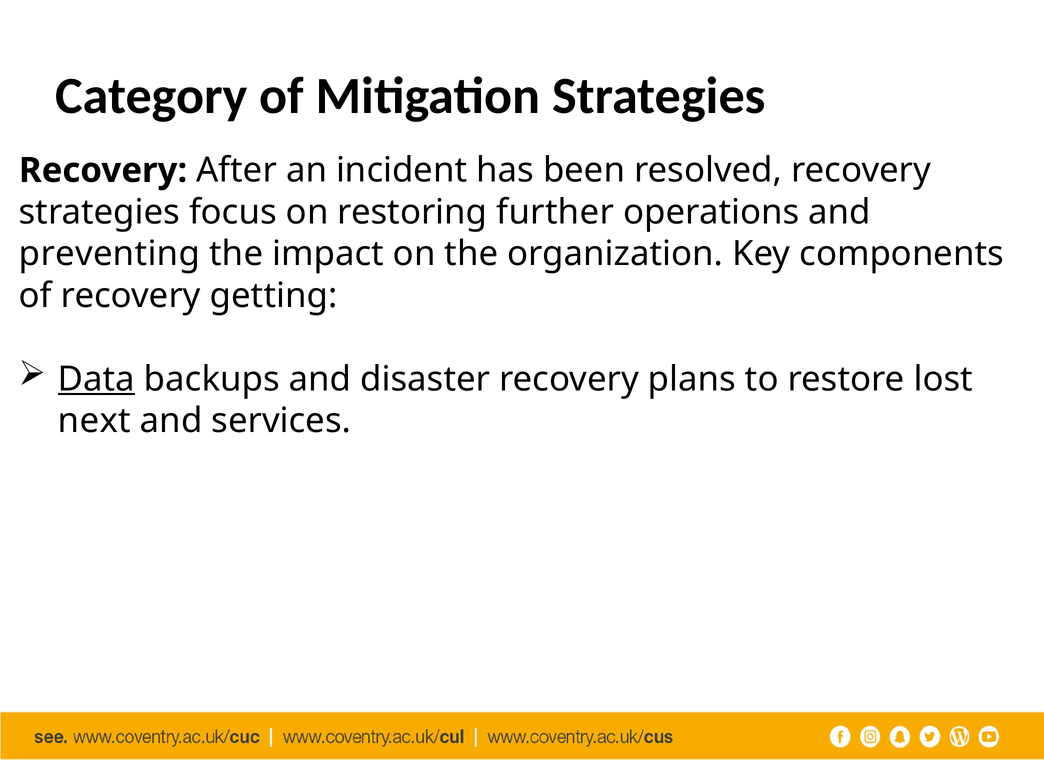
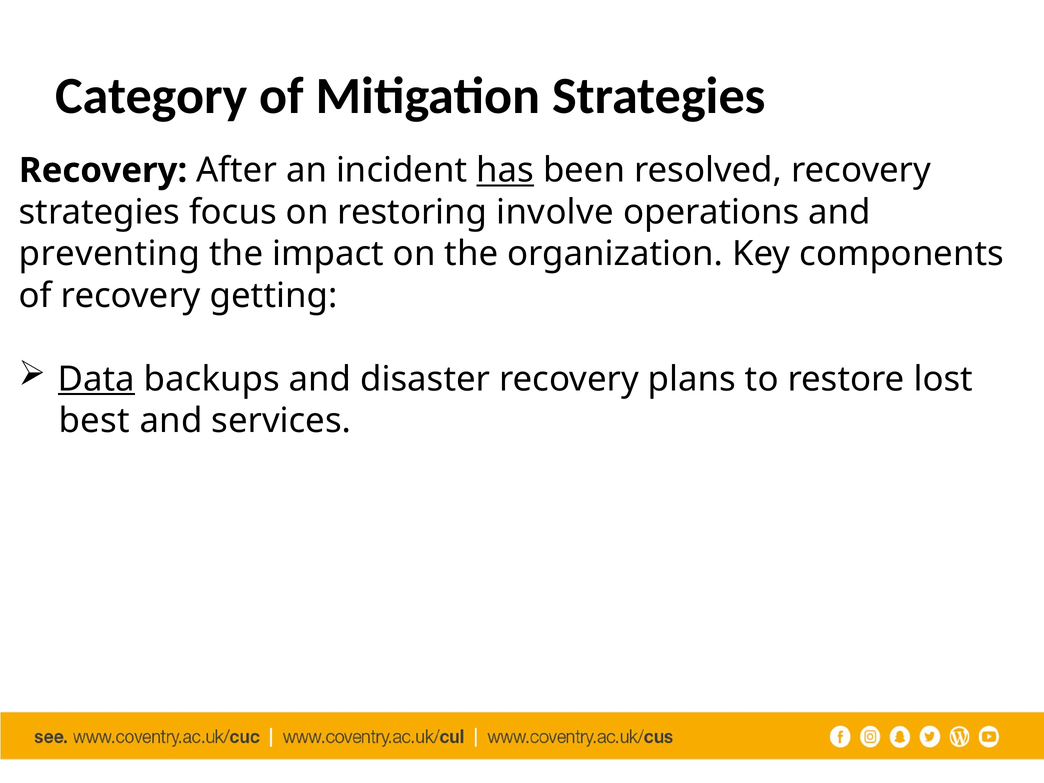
has underline: none -> present (505, 170)
further: further -> involve (555, 212)
next: next -> best (94, 421)
